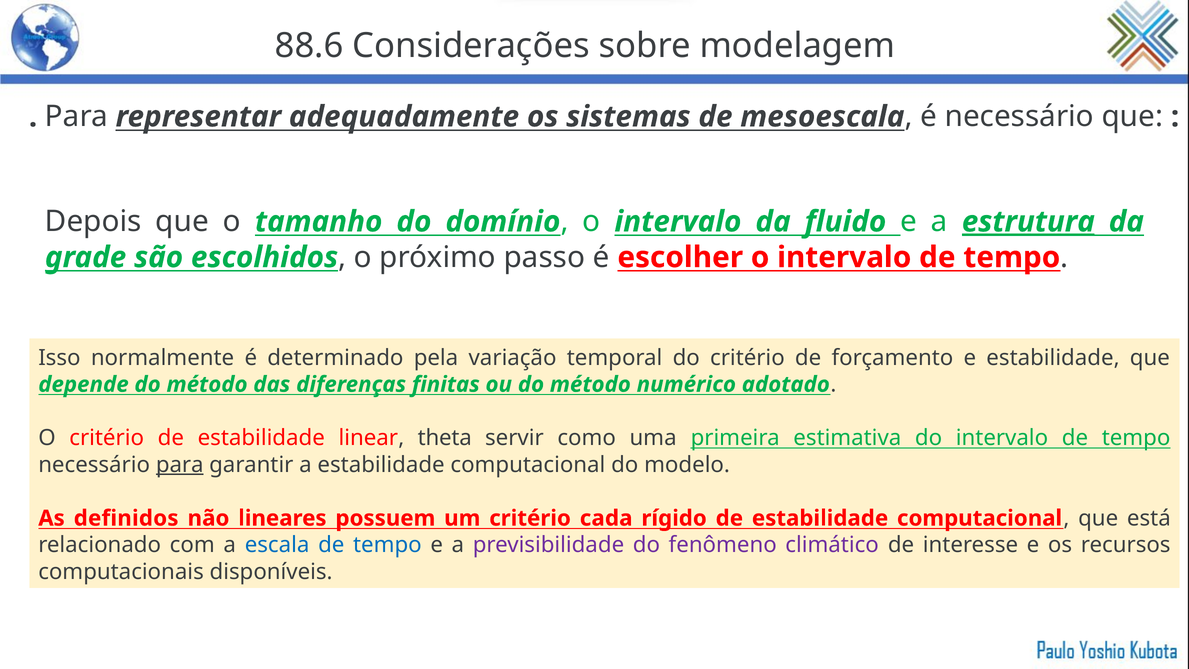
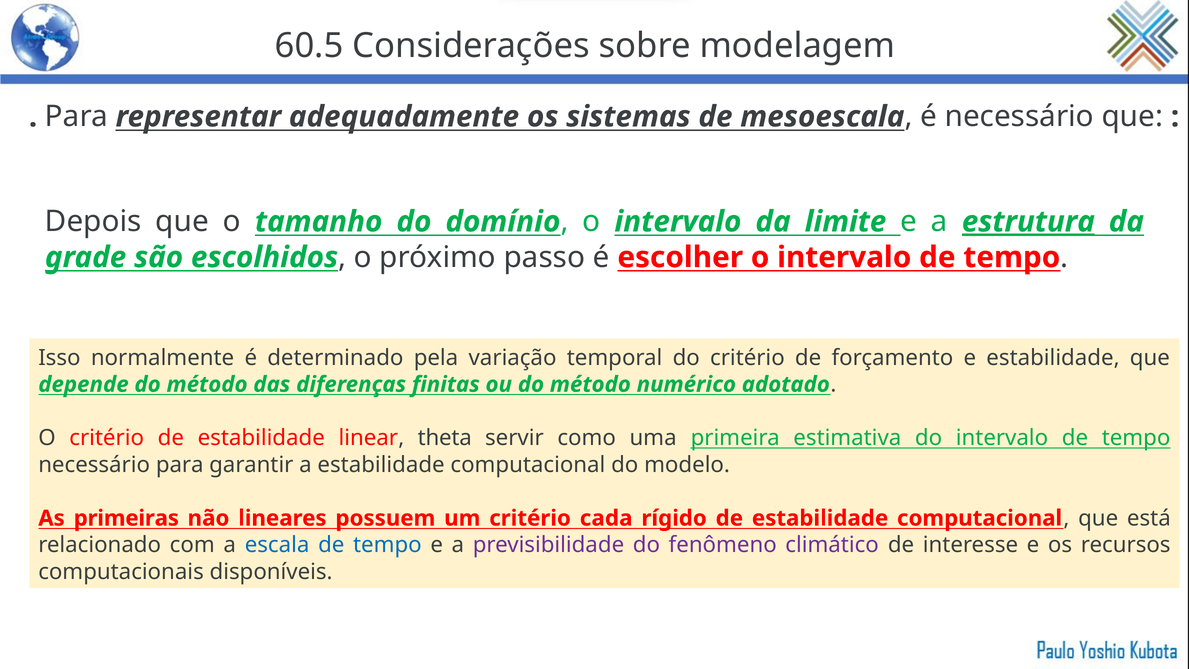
88.6: 88.6 -> 60.5 (309, 46)
fluido: fluido -> limite (846, 222)
para underline: present -> none (180, 465)
definidos: definidos -> primeiras (126, 518)
